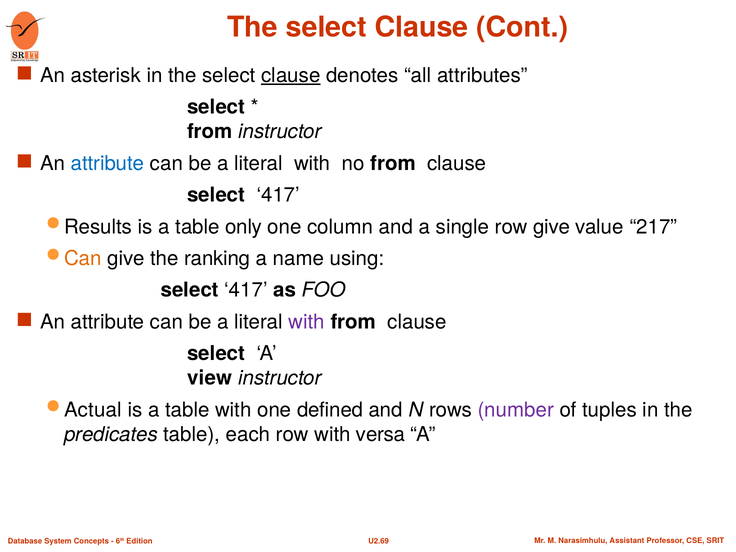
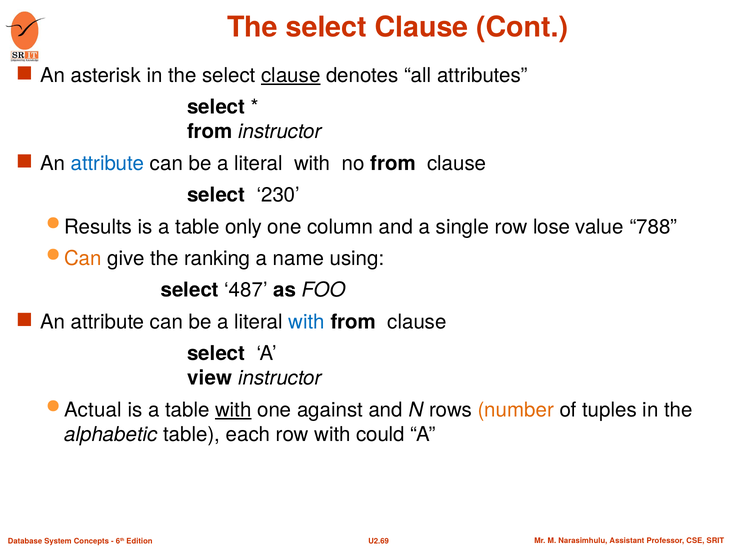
417: 417 -> 230 (278, 195)
row give: give -> lose (552, 227)
217: 217 -> 788 (653, 227)
417: 417 -> 487 (246, 290)
with colour: purple -> blue (307, 322)
with underline: none -> present (233, 410)
defined: defined -> against (330, 410)
number colour: purple -> orange (516, 410)
predicates: predicates -> alphabetic (111, 434)
versa: versa -> could (381, 434)
